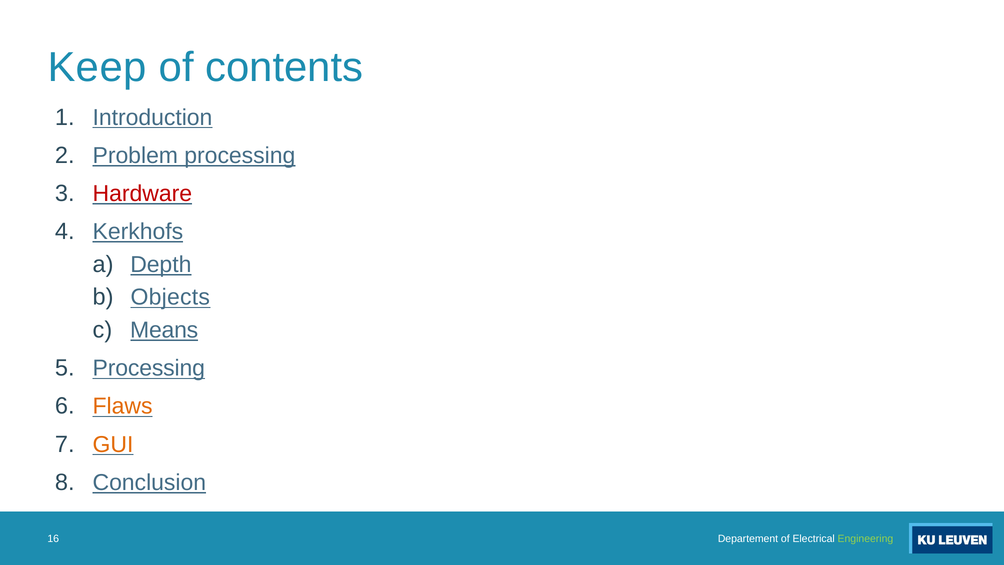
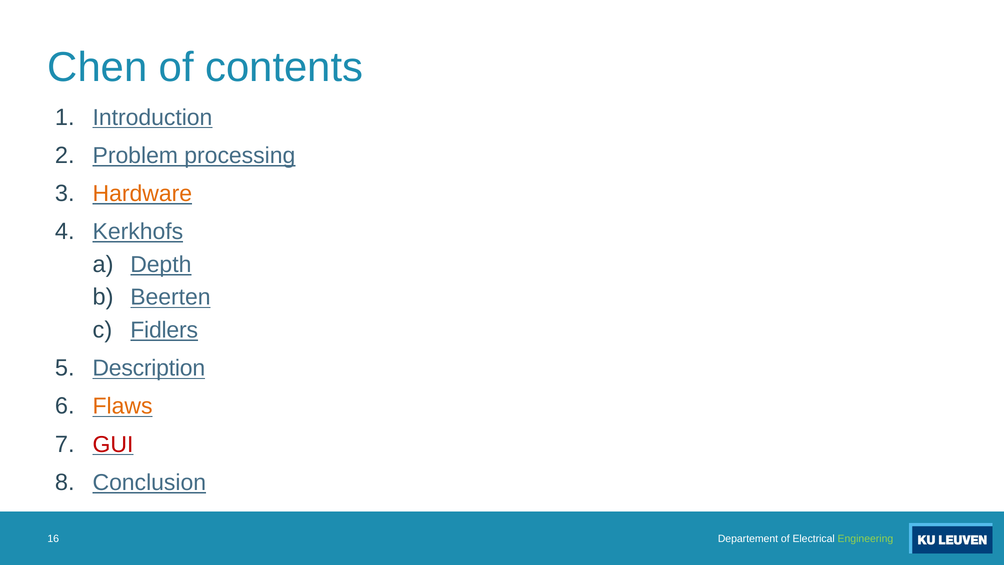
Keep: Keep -> Chen (97, 67)
Hardware colour: red -> orange (142, 194)
Objects: Objects -> Beerten (170, 297)
Means: Means -> Fidlers (164, 330)
Processing: Processing -> Description (149, 368)
GUI colour: orange -> red (113, 444)
